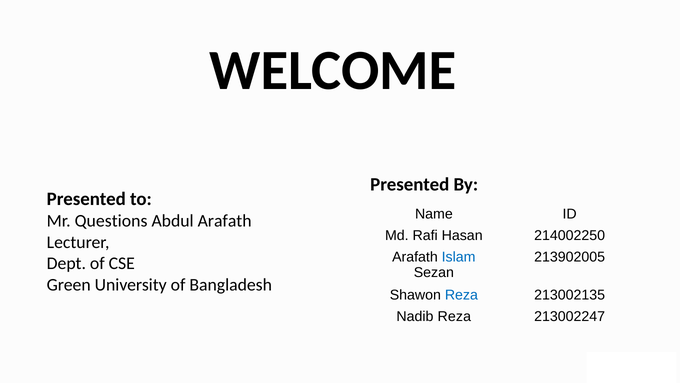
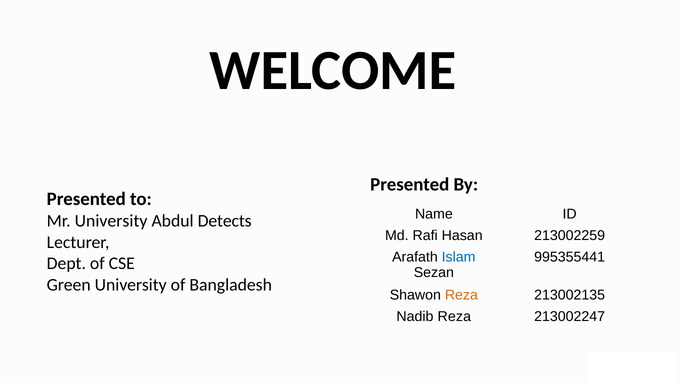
Mr Questions: Questions -> University (111, 221)
Abdul Arafath: Arafath -> Detects (225, 221)
214002250: 214002250 -> 213002259 (570, 235)
213902005: 213902005 -> 995355441 (570, 257)
Reza colour: blue -> orange (461, 295)
